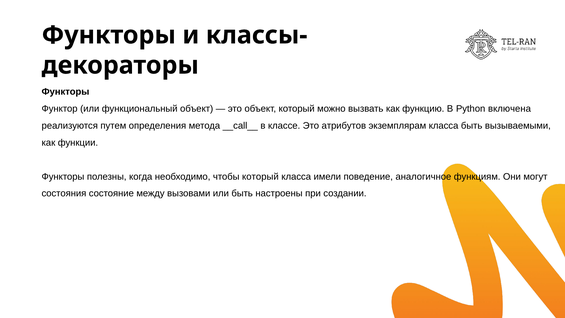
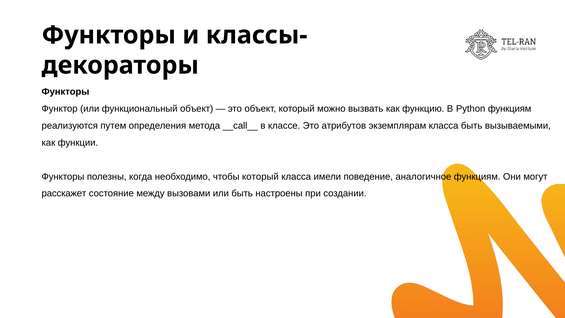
Python включена: включена -> функциям (510, 109)
состояния: состояния -> расскажет (64, 193)
